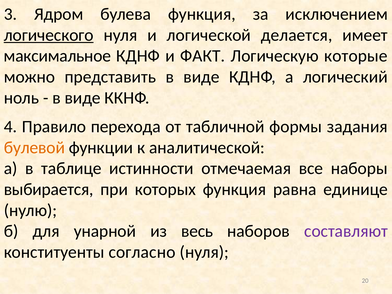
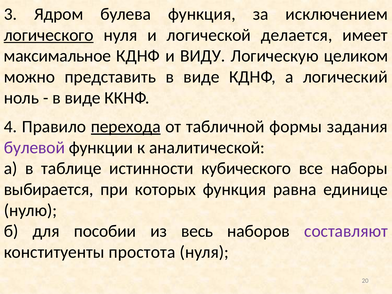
ФАКТ: ФАКТ -> ВИДУ (203, 56)
которые: которые -> целиком (356, 56)
перехода underline: none -> present (126, 127)
булевой colour: orange -> purple (34, 148)
отмечаемая: отмечаемая -> кубического (246, 168)
унарной: унарной -> пособии (105, 231)
согласно: согласно -> простота (142, 252)
